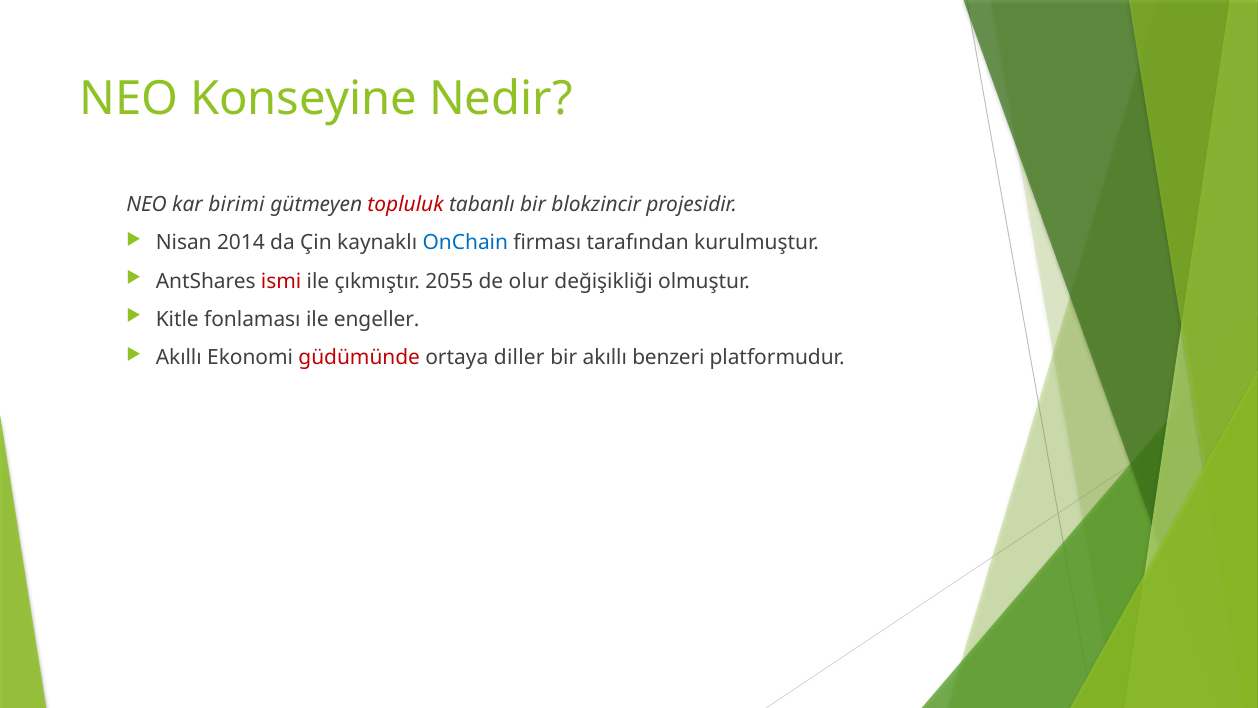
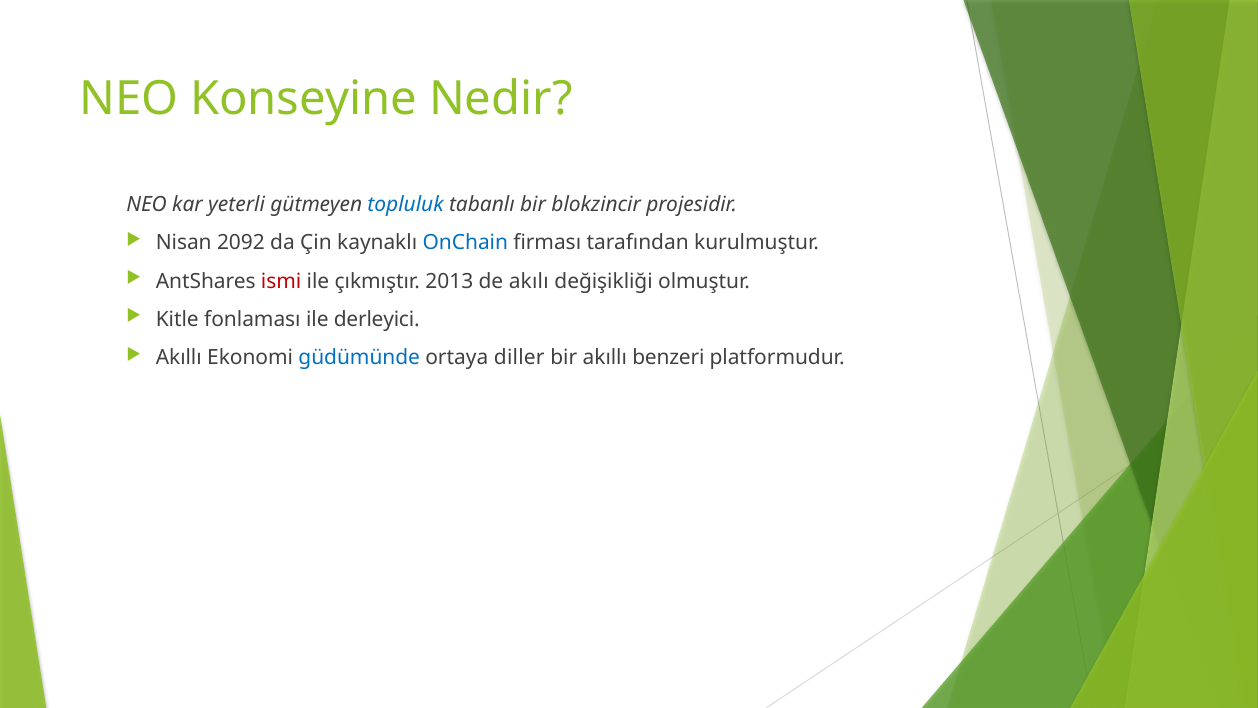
birimi: birimi -> yeterli (237, 205)
topluluk colour: red -> blue (406, 205)
2014: 2014 -> 2092 (241, 243)
2055: 2055 -> 2013 (449, 281)
olur: olur -> akılı (529, 281)
engeller: engeller -> derleyici (377, 319)
güdümünde colour: red -> blue (359, 357)
